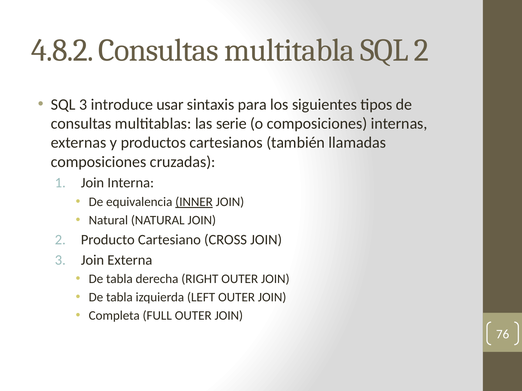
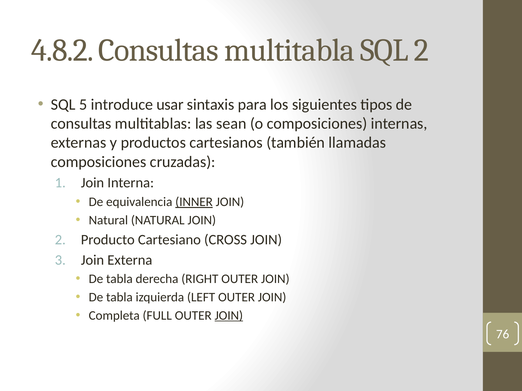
SQL 3: 3 -> 5 (83, 105)
serie: serie -> sean (231, 124)
JOIN underline: none -> present (229, 316)
